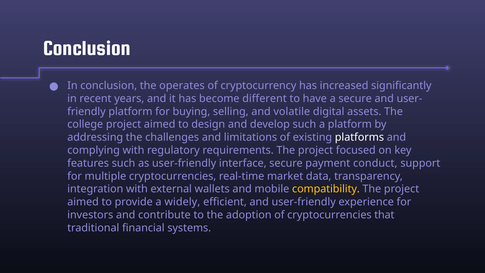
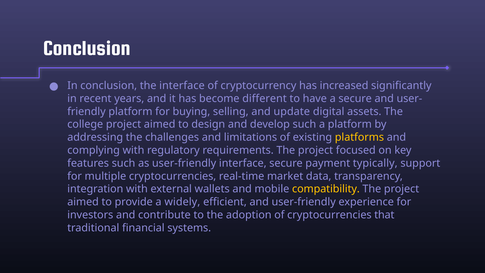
the operates: operates -> interface (182, 86)
volatile: volatile -> update (292, 111)
platforms colour: white -> yellow (359, 137)
conduct: conduct -> typically (375, 163)
